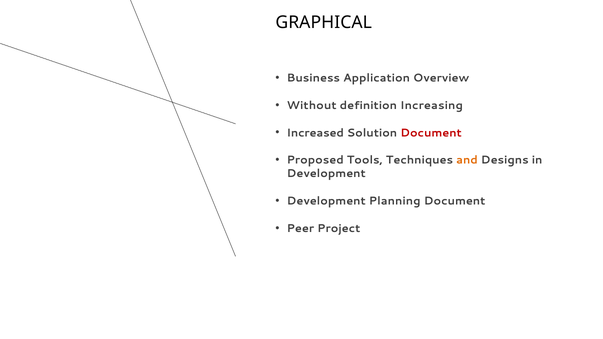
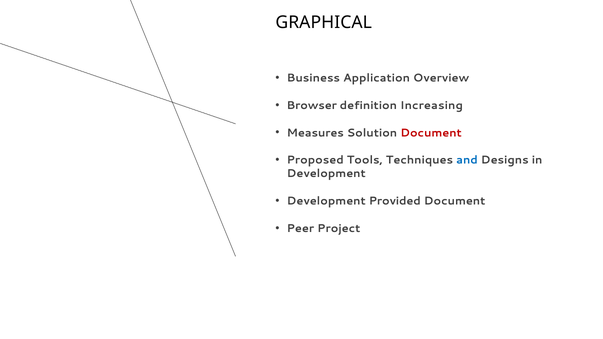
Without: Without -> Browser (312, 105)
Increased: Increased -> Measures (315, 133)
and colour: orange -> blue (467, 160)
Planning: Planning -> Provided (395, 201)
